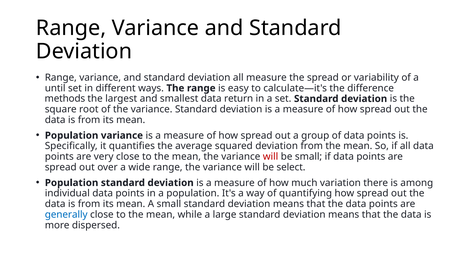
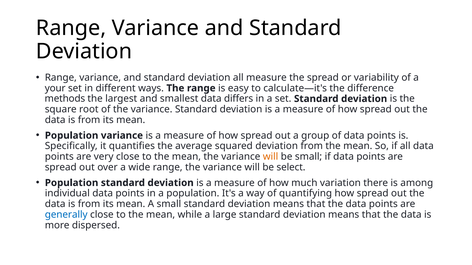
until: until -> your (55, 88)
return: return -> differs (239, 99)
will colour: red -> orange (271, 157)
